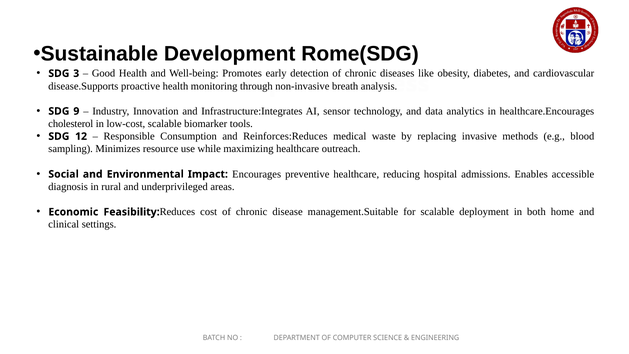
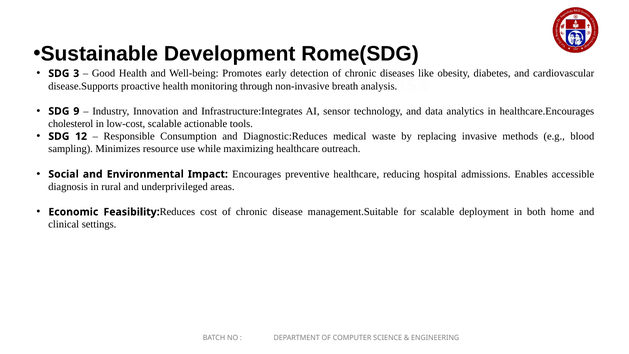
biomarker: biomarker -> actionable (206, 124)
Reinforces:Reduces: Reinforces:Reduces -> Diagnostic:Reduces (285, 136)
